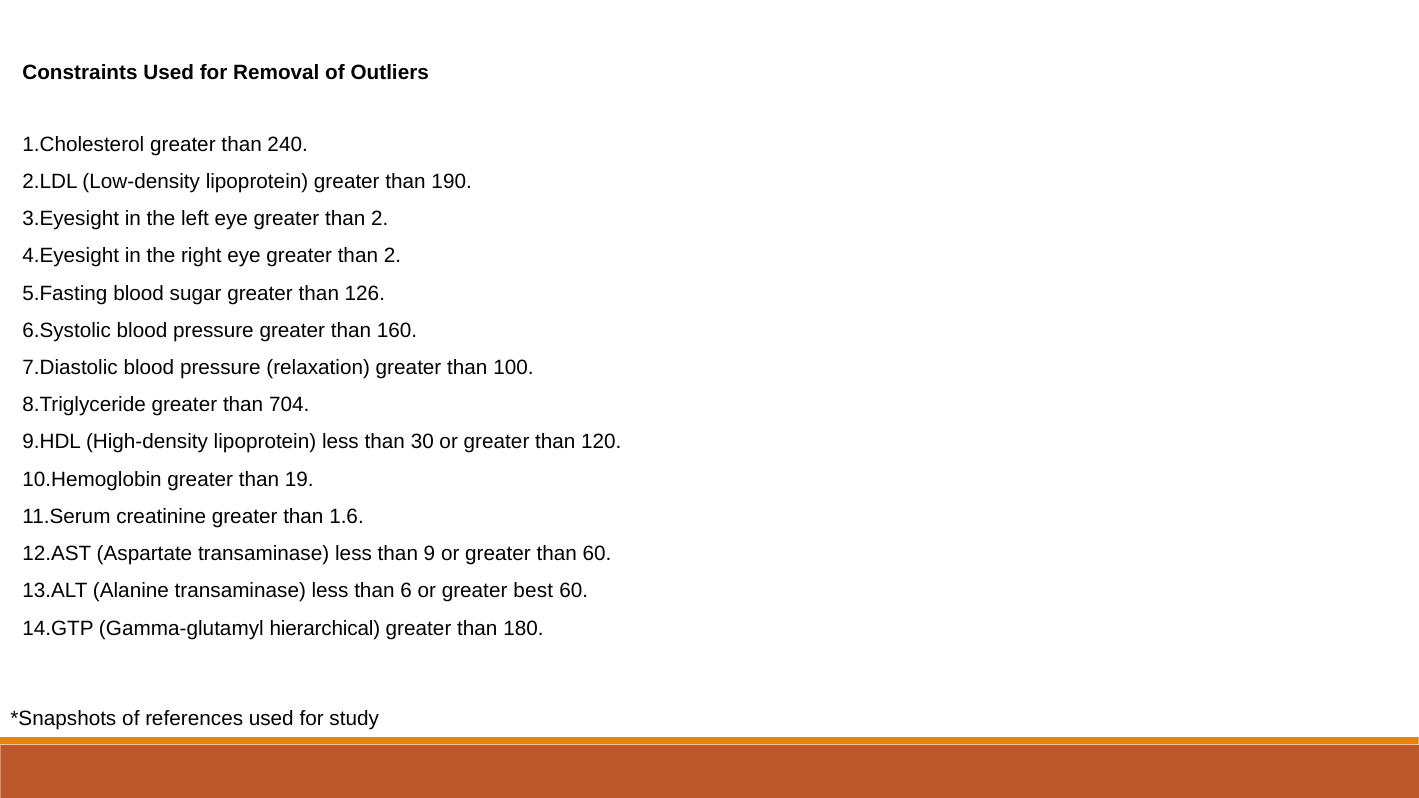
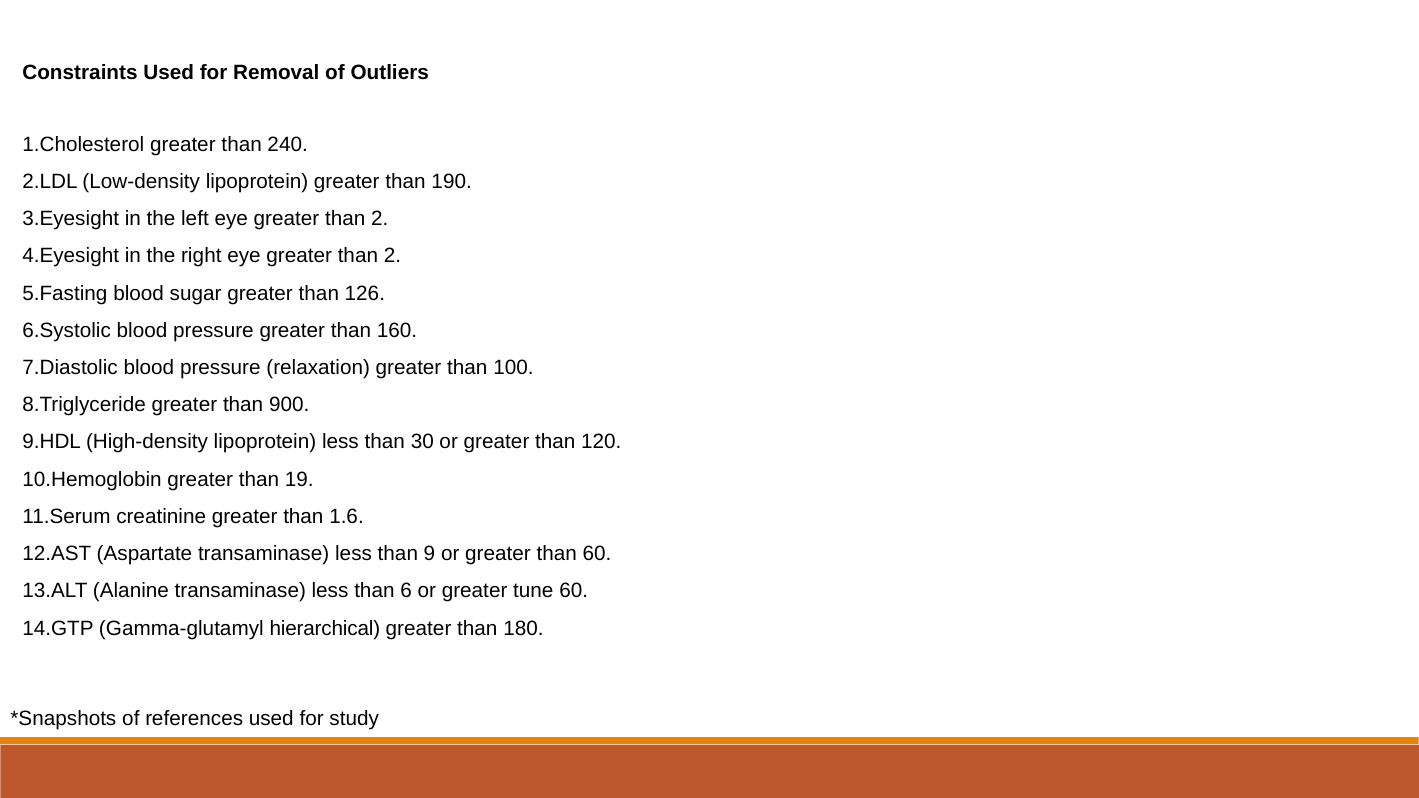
704: 704 -> 900 (289, 405)
best: best -> tune (533, 591)
